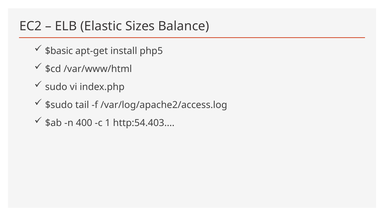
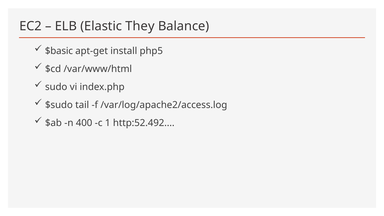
Sizes: Sizes -> They (140, 26)
http:54.403: http:54.403 -> http:52.492 (144, 123)
